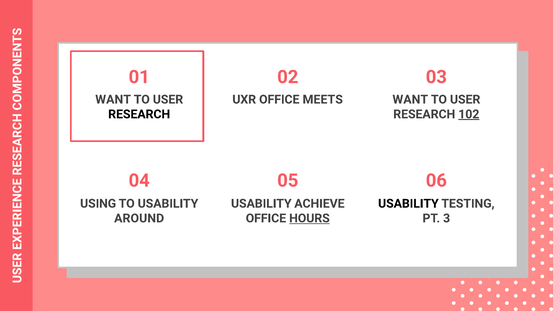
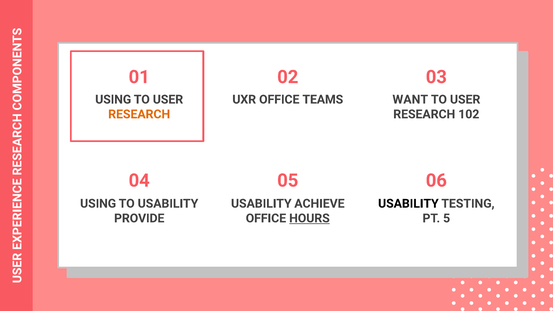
WANT: WANT -> USING (113, 100)
MEETS: MEETS -> TEAMS (323, 100)
RESEARCH colour: black -> orange (139, 114)
102 underline: present -> none (469, 114)
AROUND: AROUND -> PROVIDE (139, 218)
3: 3 -> 5 (447, 218)
